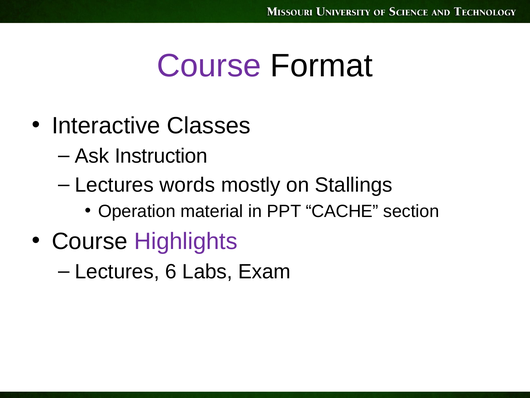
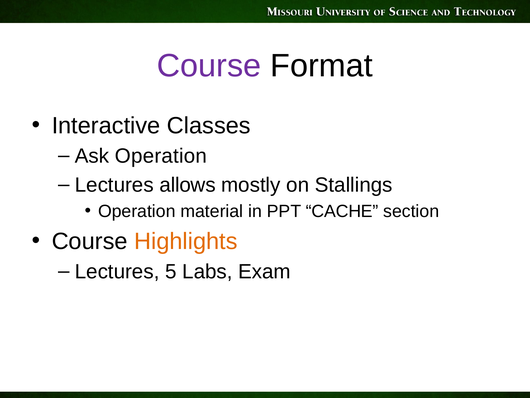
Ask Instruction: Instruction -> Operation (161, 156)
words: words -> allows (188, 185)
Highlights colour: purple -> orange (186, 241)
6: 6 -> 5 (171, 271)
